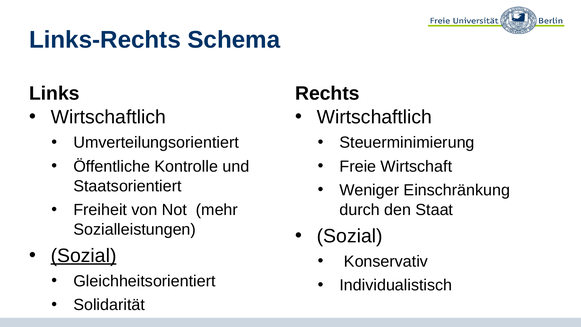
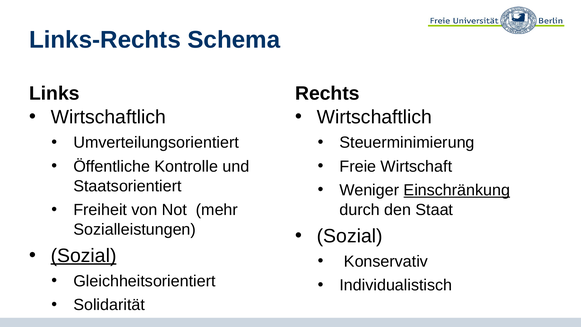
Einschränkung underline: none -> present (457, 190)
